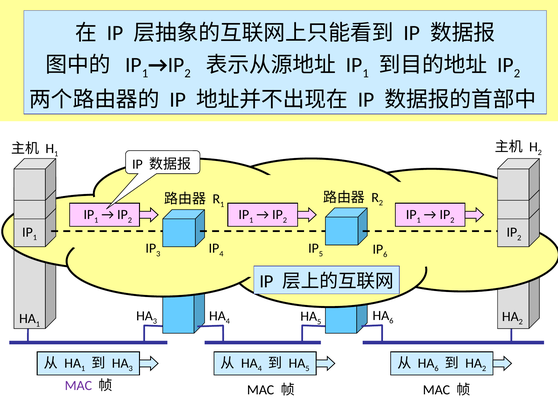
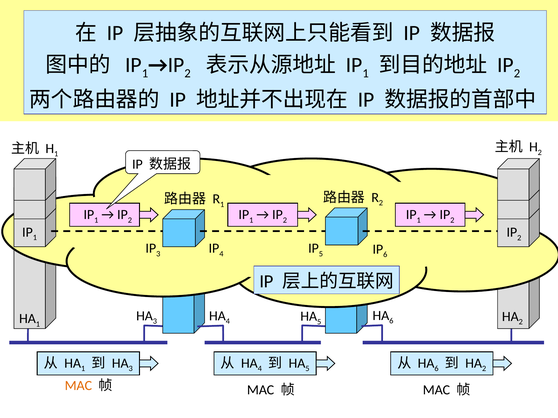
MAC colour: purple -> orange (78, 386)
